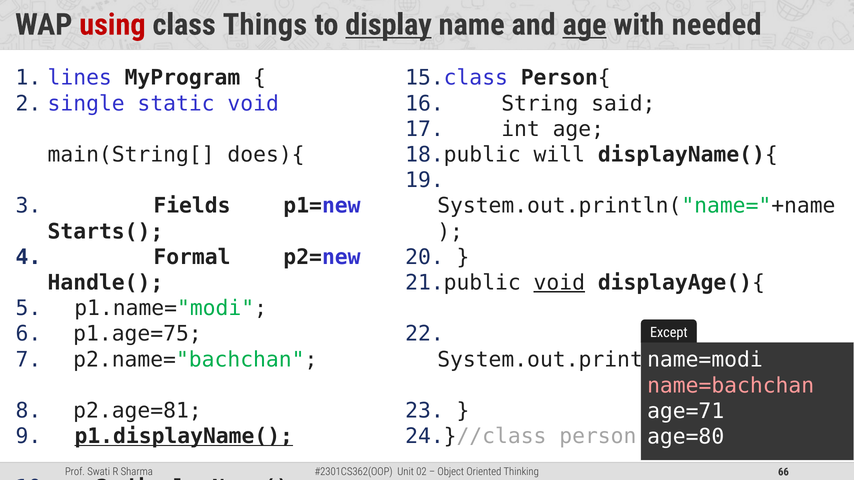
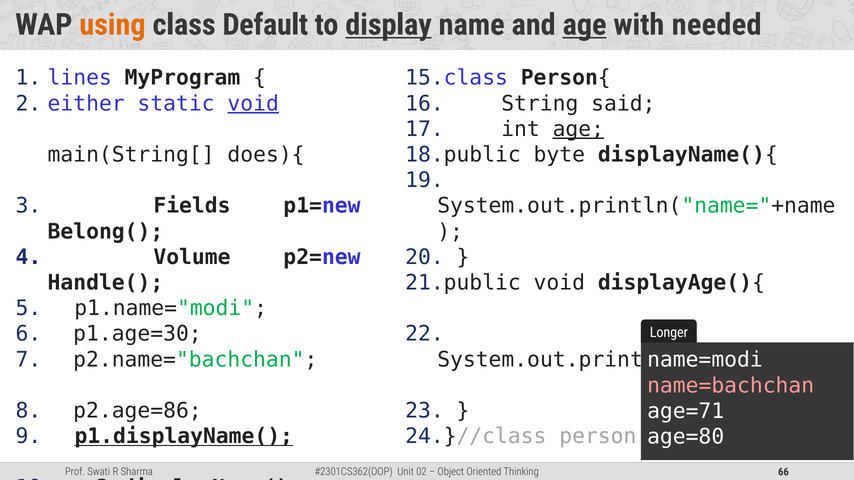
using colour: red -> orange (112, 25)
Things: Things -> Default (265, 25)
single: single -> either (86, 104)
void underline: none -> present (253, 104)
age underline: none -> present (578, 129)
will: will -> byte (559, 155)
Starts(: Starts( -> Belong( (105, 232)
Formal: Formal -> Volume (192, 257)
void underline: present -> none (559, 283)
p1.age=75: p1.age=75 -> p1.age=30 (137, 334)
Except: Except -> Longer (669, 333)
p2.age=81: p2.age=81 -> p2.age=86 (137, 411)
